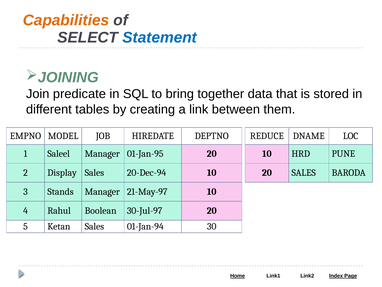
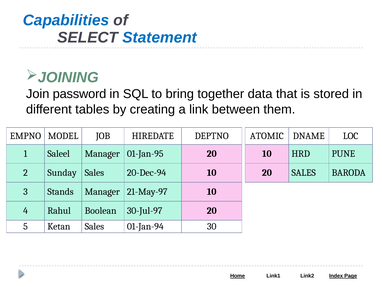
Capabilities colour: orange -> blue (66, 20)
predicate: predicate -> password (80, 94)
REDUCE: REDUCE -> ATOMIC (267, 136)
Display: Display -> Sunday (62, 172)
